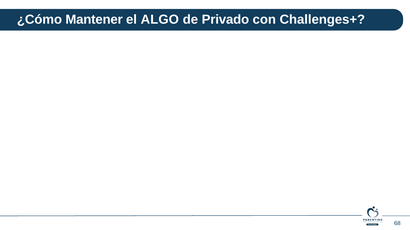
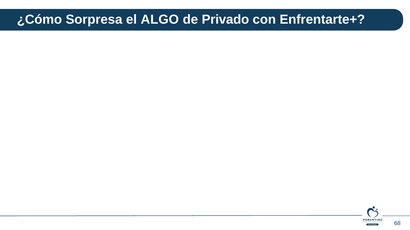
Mantener: Mantener -> Sorpresa (94, 20)
Challenges+: Challenges+ -> Enfrentarte+ (322, 20)
